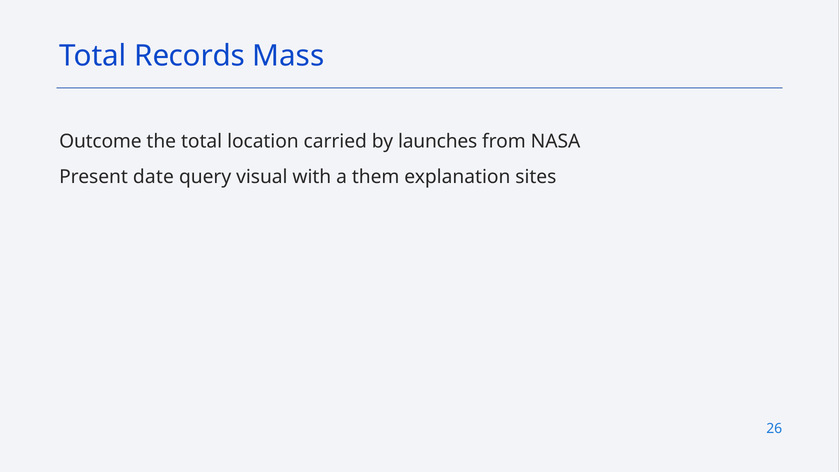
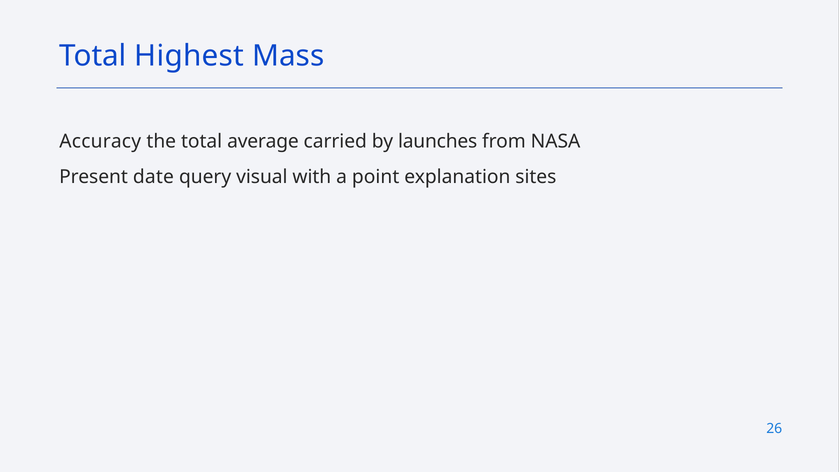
Records: Records -> Highest (189, 56)
Outcome: Outcome -> Accuracy (100, 142)
location: location -> average (263, 142)
them: them -> point (376, 177)
